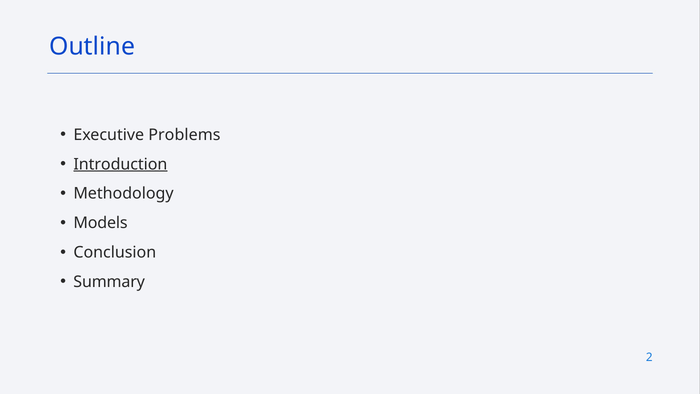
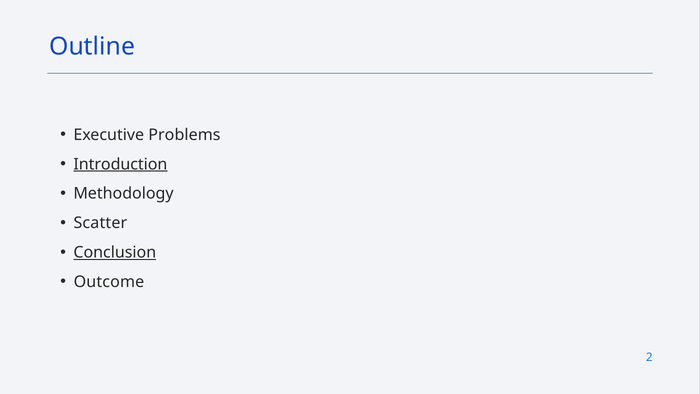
Models: Models -> Scatter (100, 223)
Conclusion underline: none -> present (115, 252)
Summary: Summary -> Outcome (109, 282)
